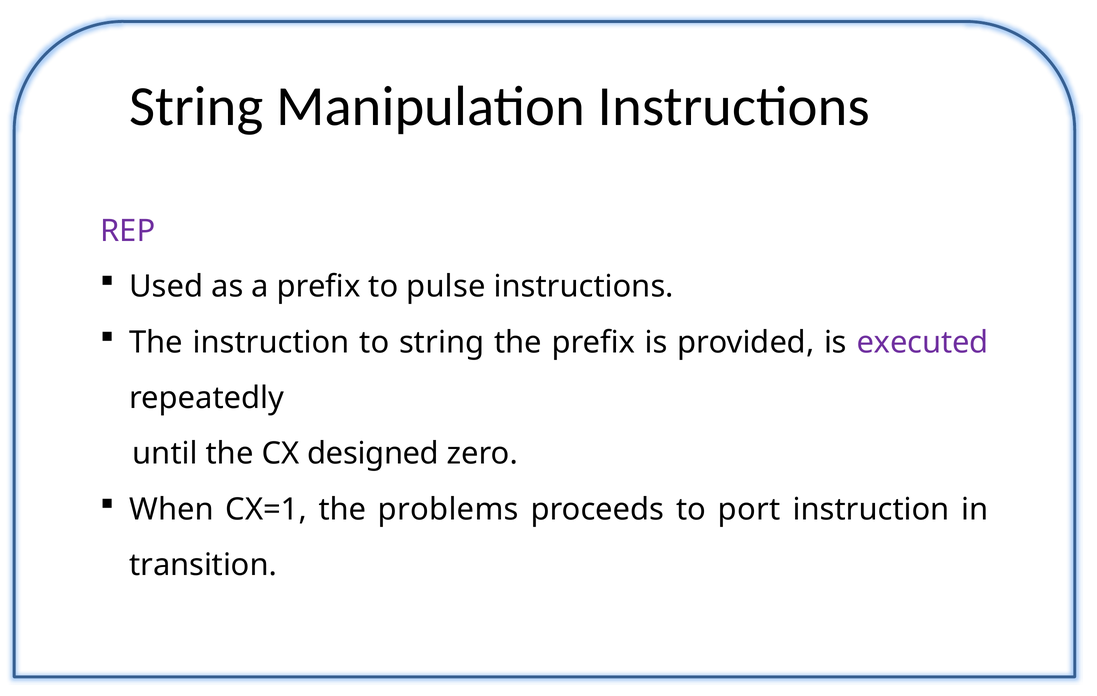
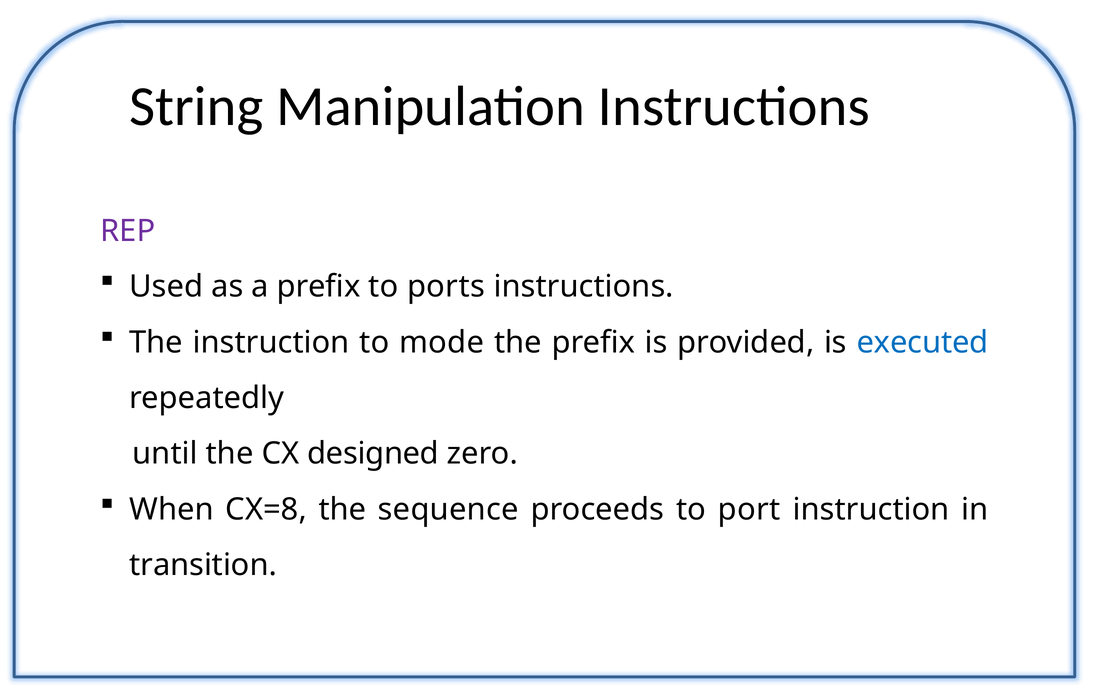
pulse: pulse -> ports (446, 287)
to string: string -> mode (442, 343)
executed colour: purple -> blue (922, 343)
CX=1: CX=1 -> CX=8 (266, 510)
problems: problems -> sequence (448, 510)
